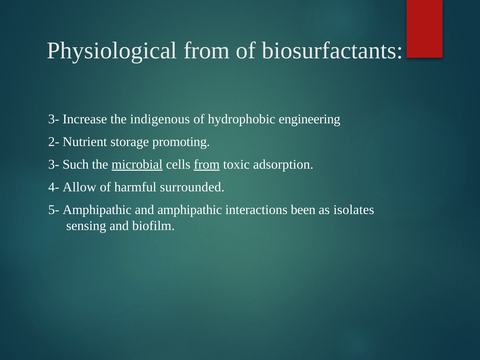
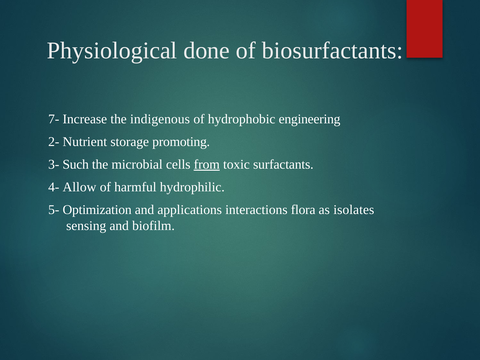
Physiological from: from -> done (207, 51)
3-: 3- -> 7- (54, 119)
microbial underline: present -> none (137, 164)
adsorption: adsorption -> surfactants (283, 164)
surrounded: surrounded -> hydrophilic (192, 187)
5- Amphipathic: Amphipathic -> Optimization (97, 210)
and amphipathic: amphipathic -> applications (190, 210)
been: been -> flora (303, 210)
